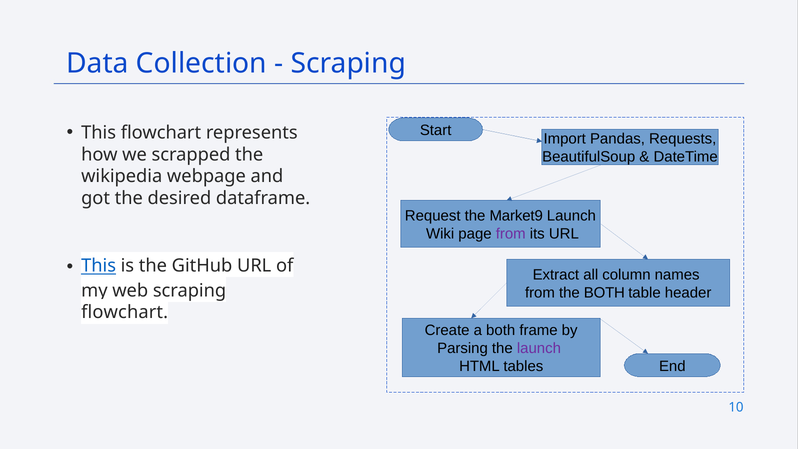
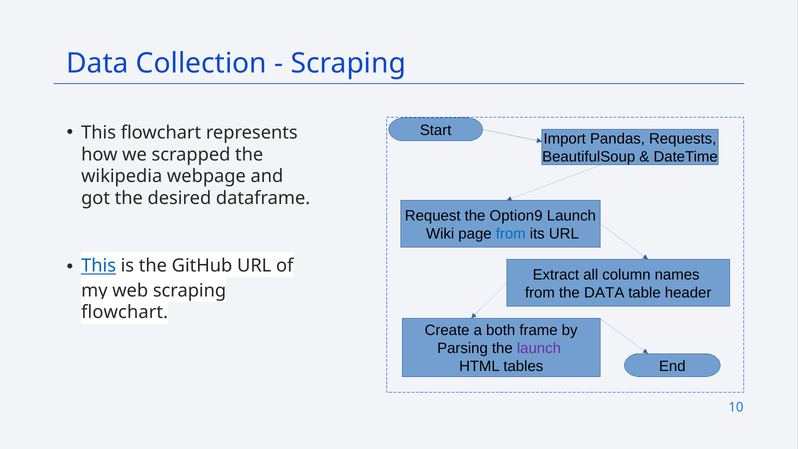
Market9: Market9 -> Option9 (516, 216)
from colour: purple -> blue (511, 234)
the BOTH: BOTH -> DATA (604, 293)
